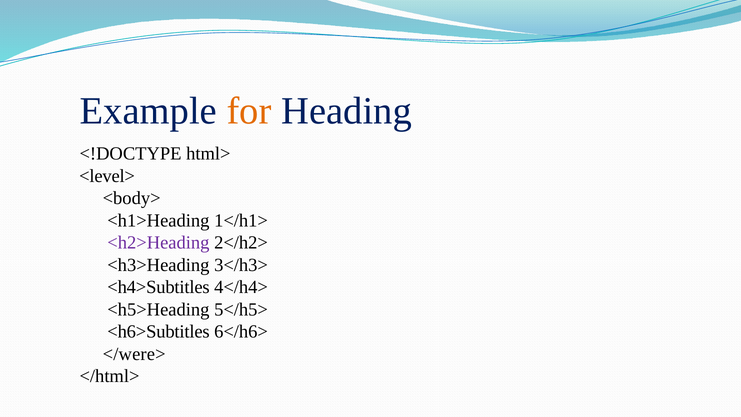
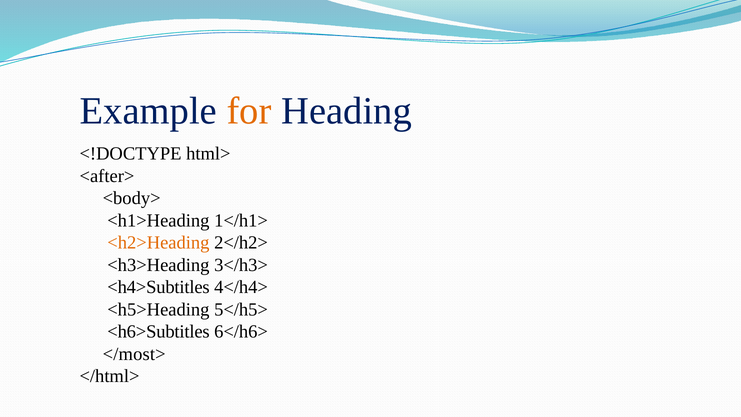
<level>: <level> -> <after> (107, 176)
<h2>Heading colour: purple -> orange (158, 243)
</were>: </were> -> </most> (134, 354)
